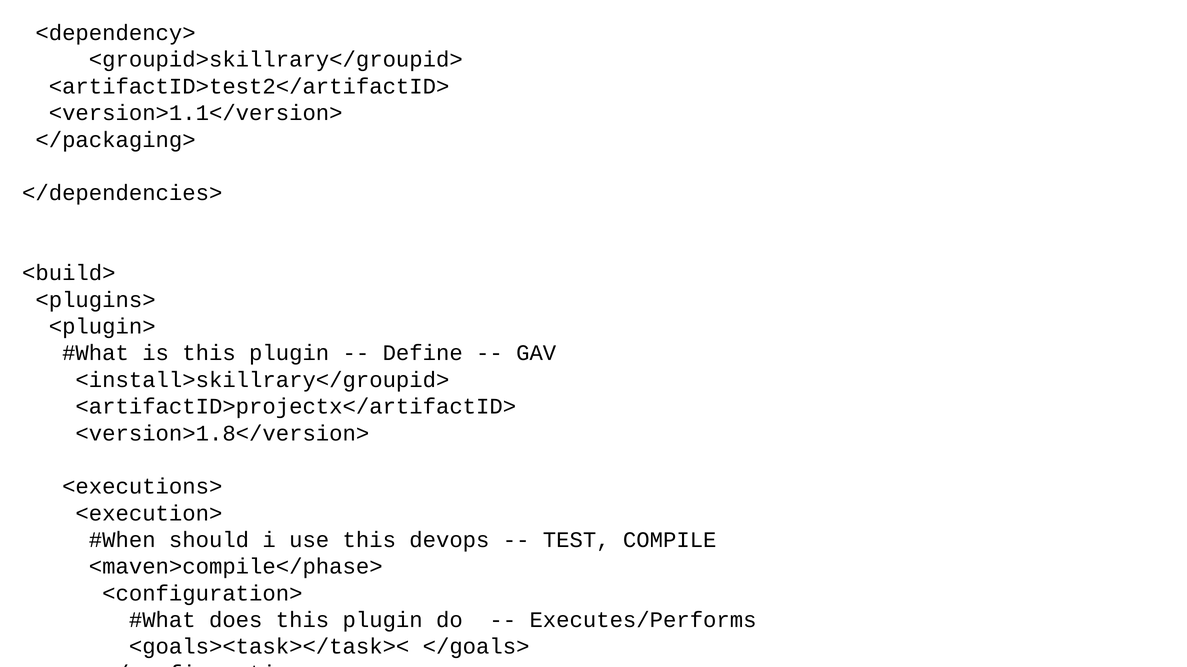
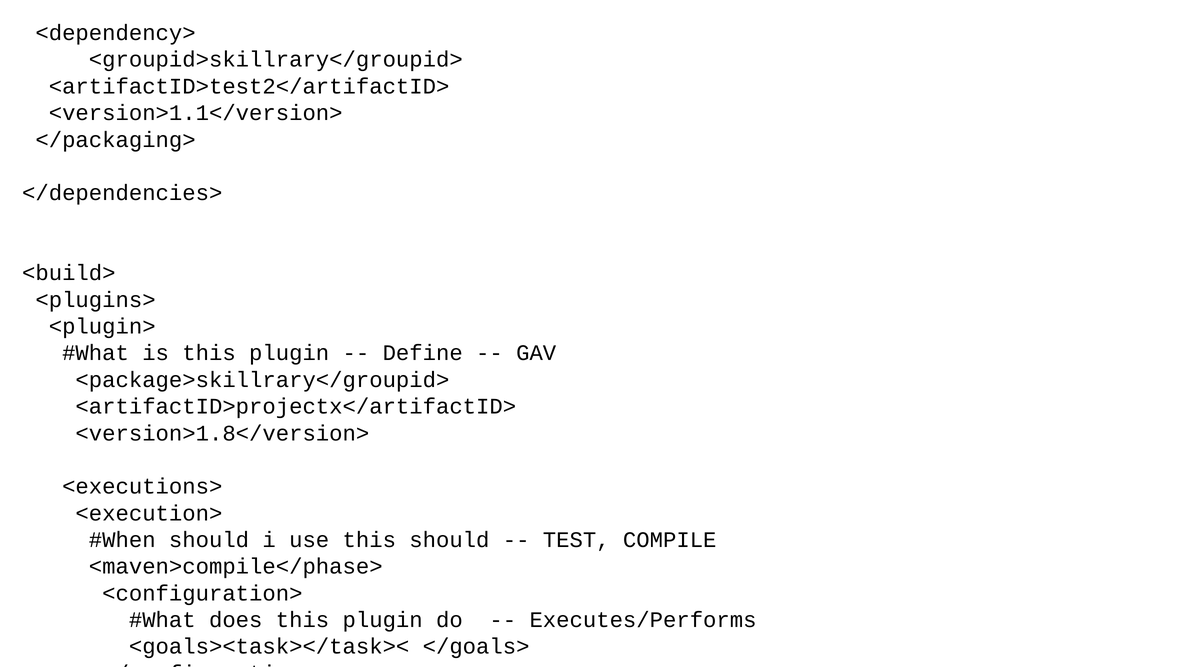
<install>skillrary</groupid>: <install>skillrary</groupid> -> <package>skillrary</groupid> (262, 380)
this devops: devops -> should (449, 540)
